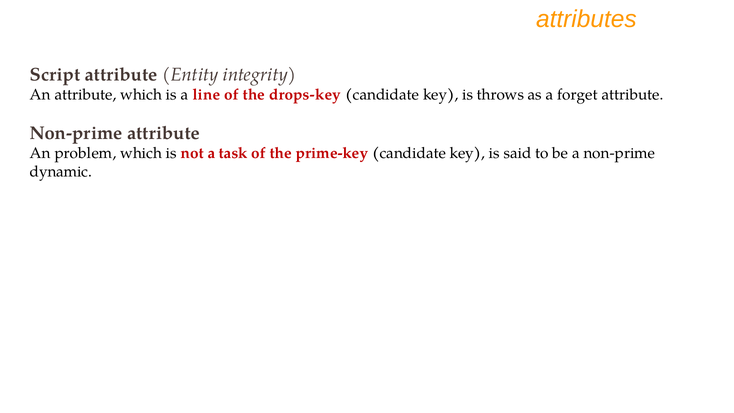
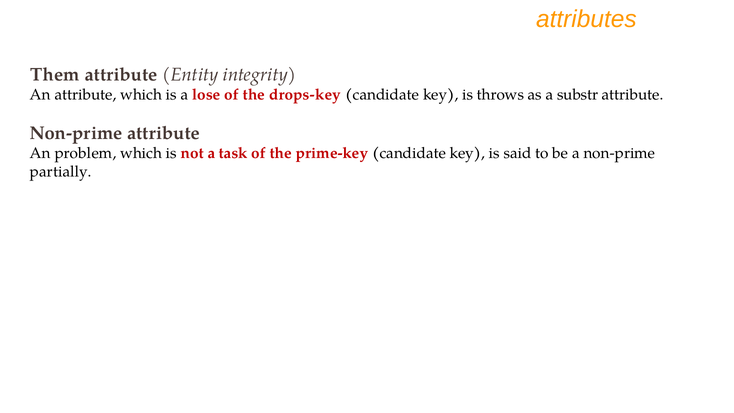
Script: Script -> Them (55, 75)
line: line -> lose (206, 95)
forget: forget -> substr (578, 95)
dynamic: dynamic -> partially (61, 172)
